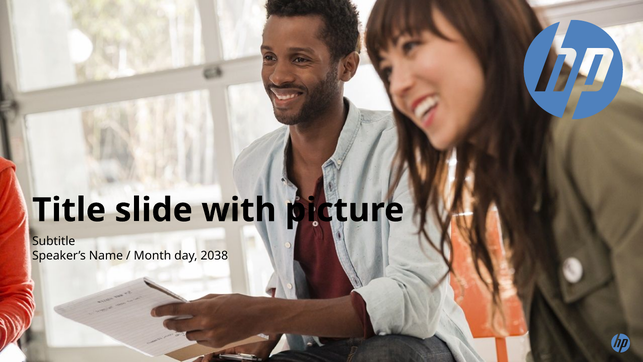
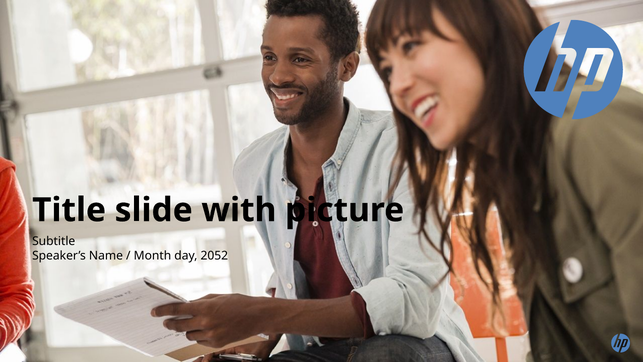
2038: 2038 -> 2052 (214, 256)
